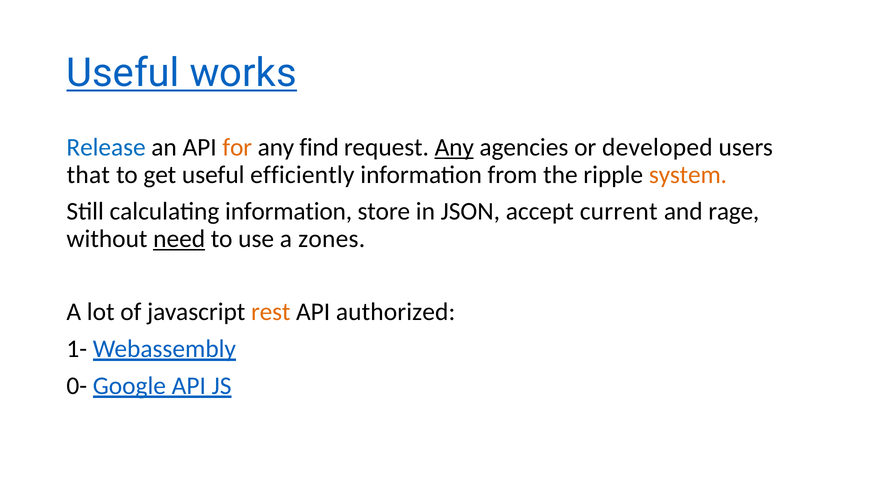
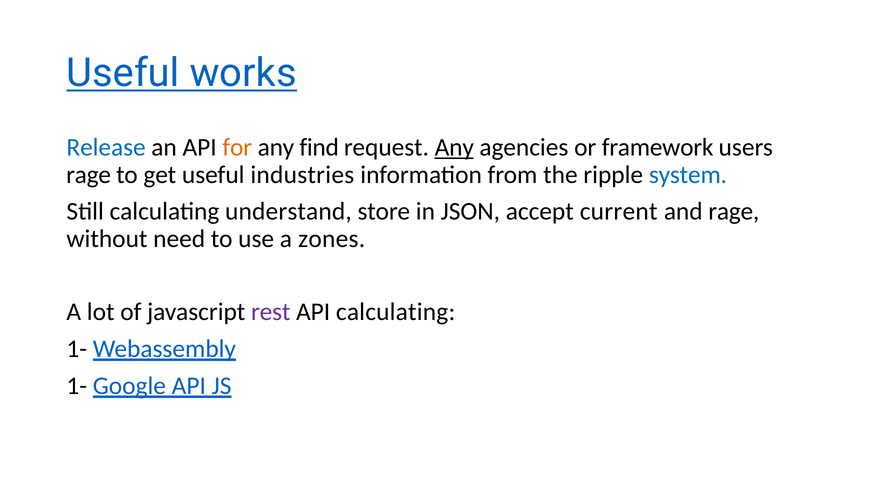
developed: developed -> framework (658, 147)
that: that -> rage (89, 175)
efficiently: efficiently -> industries (302, 175)
system colour: orange -> blue (688, 175)
calculating information: information -> understand (288, 211)
need underline: present -> none (179, 239)
rest colour: orange -> purple (271, 312)
API authorized: authorized -> calculating (396, 312)
0-: 0- -> 1- (77, 386)
